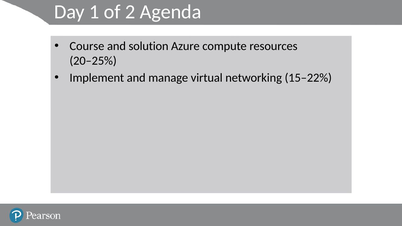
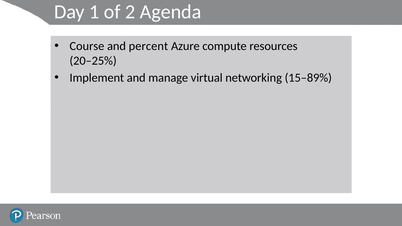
solution: solution -> percent (148, 46)
15–22%: 15–22% -> 15–89% (308, 78)
